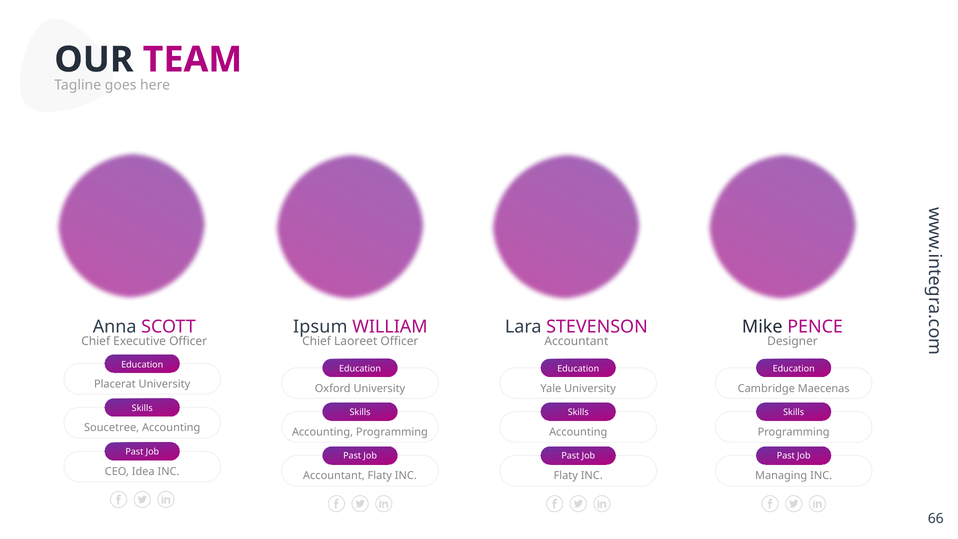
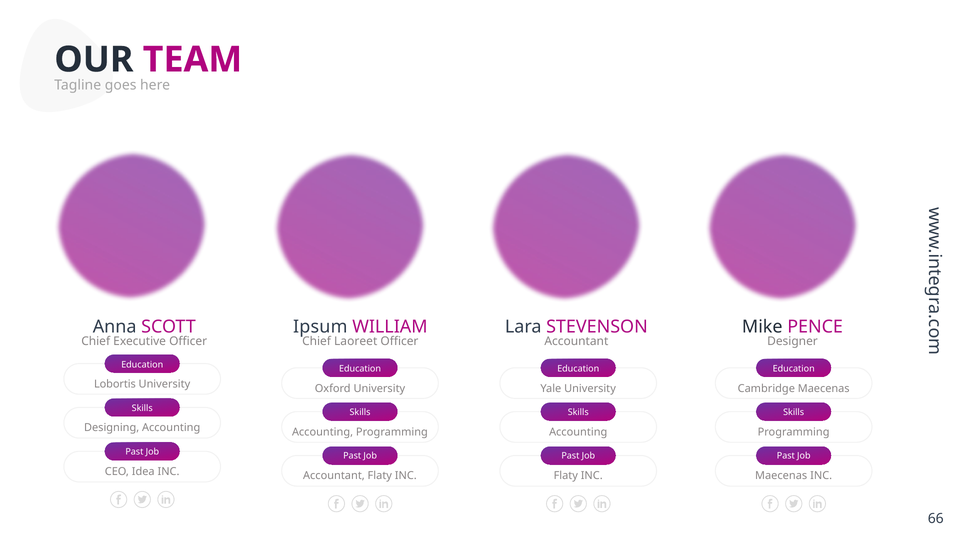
Placerat: Placerat -> Lobortis (115, 384)
Soucetree: Soucetree -> Designing (112, 428)
Managing: Managing -> Maecenas (781, 476)
